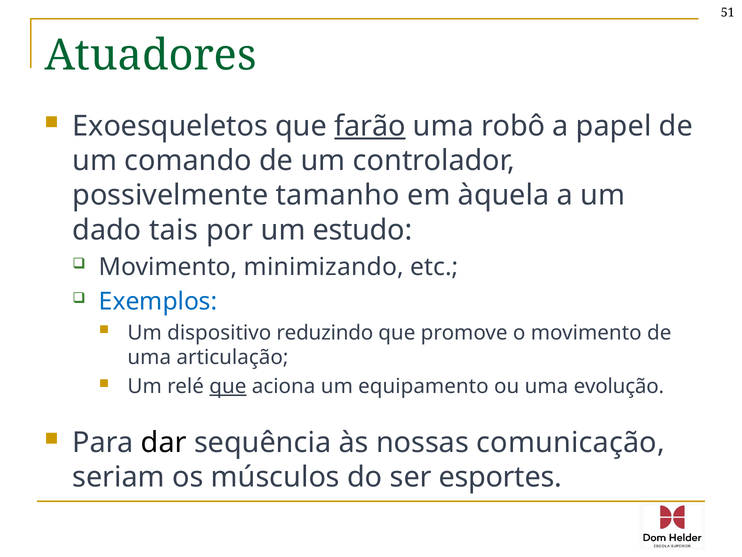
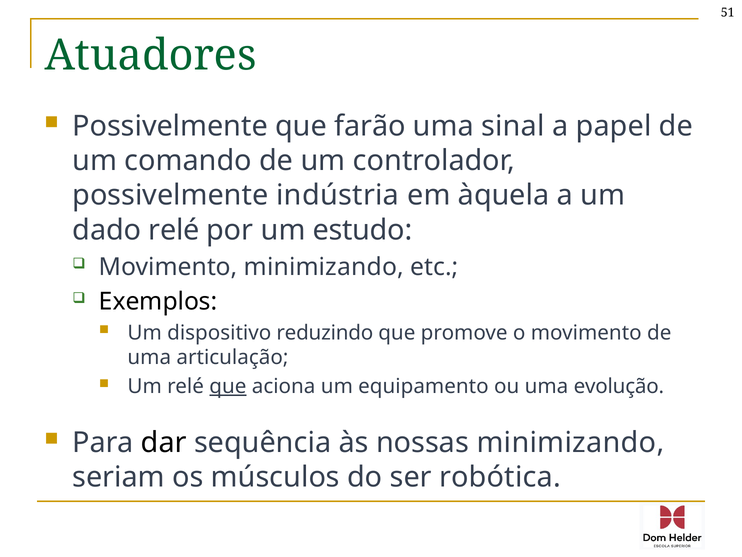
Exoesqueletos: Exoesqueletos -> Possivelmente (170, 126)
farão underline: present -> none (370, 126)
robô: robô -> sinal (513, 126)
tamanho: tamanho -> indústria (338, 195)
dado tais: tais -> relé (174, 230)
Exemplos colour: blue -> black (158, 301)
nossas comunicação: comunicação -> minimizando (571, 442)
esportes: esportes -> robótica (500, 477)
